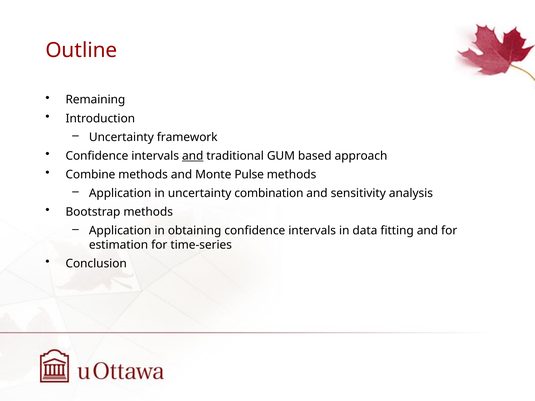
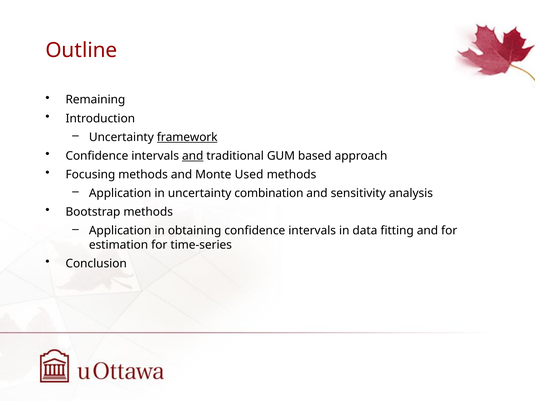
framework underline: none -> present (187, 137)
Combine: Combine -> Focusing (90, 175)
Pulse: Pulse -> Used (249, 175)
